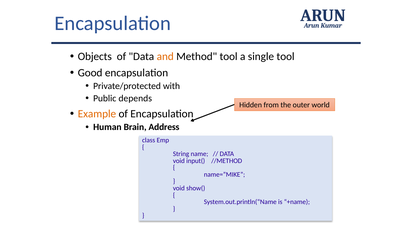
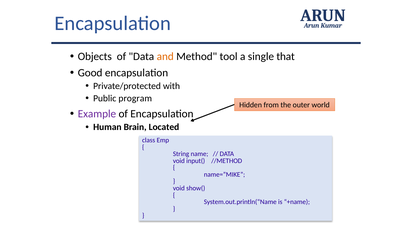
single tool: tool -> that (286, 56)
depends: depends -> program (135, 98)
Example colour: orange -> purple (97, 114)
Address: Address -> Located (164, 127)
